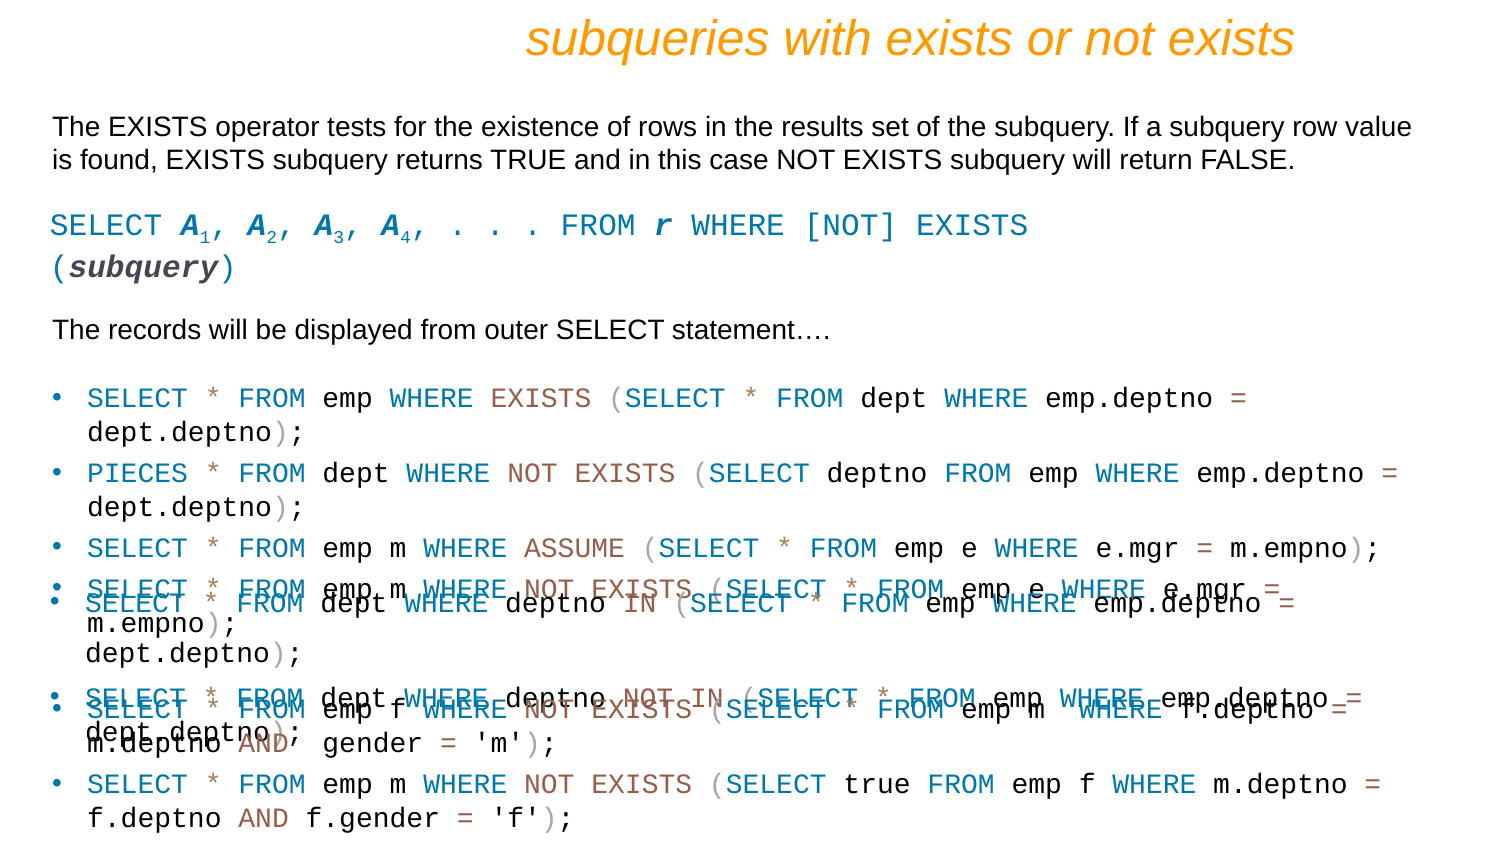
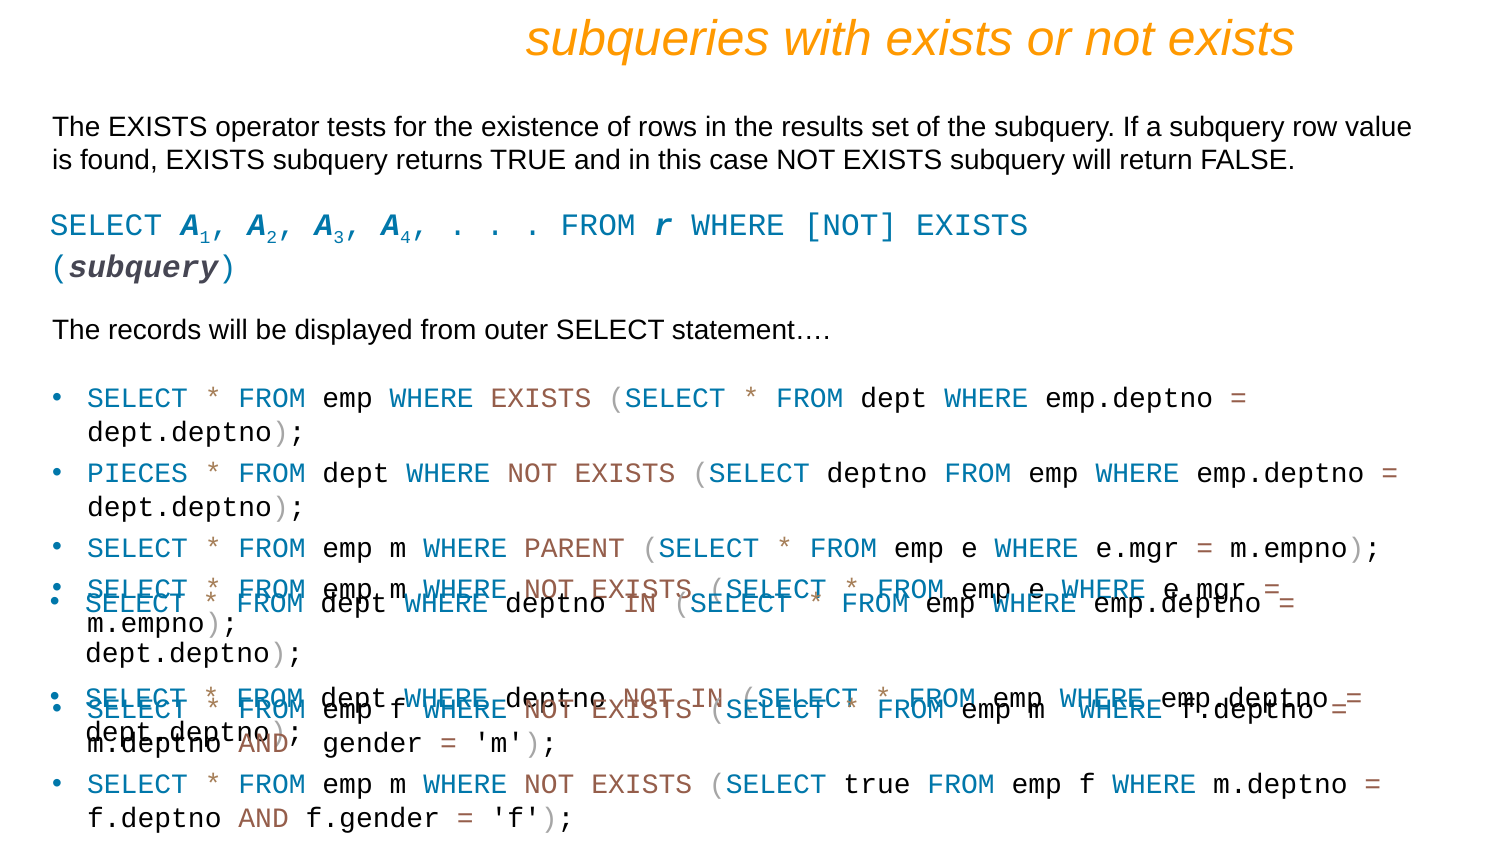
ASSUME: ASSUME -> PARENT (575, 548)
